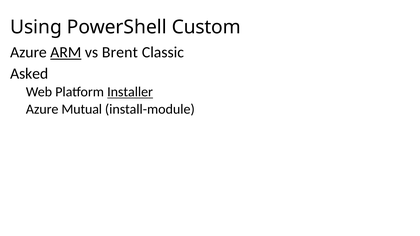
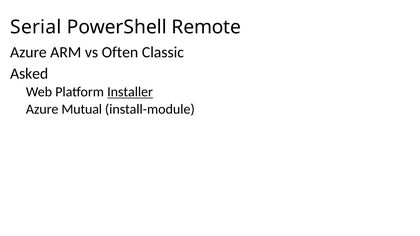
Using: Using -> Serial (36, 27)
Custom: Custom -> Remote (206, 27)
ARM underline: present -> none (66, 52)
Brent: Brent -> Often (120, 52)
